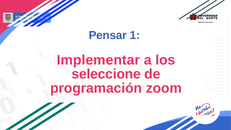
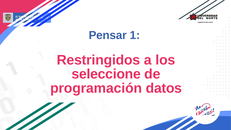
Implementar: Implementar -> Restringidos (98, 60)
zoom: zoom -> datos (164, 88)
